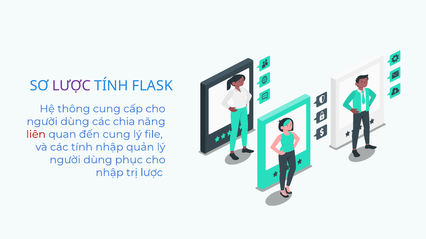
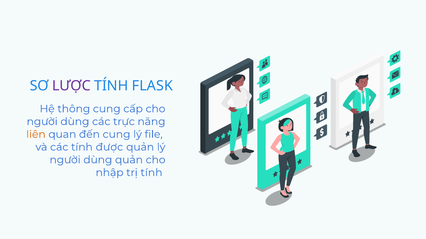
chia: chia -> trực (124, 122)
liên colour: red -> orange (36, 135)
tính nhập: nhập -> được (109, 147)
dùng phục: phục -> quản (129, 160)
trị lược: lược -> tính (151, 173)
